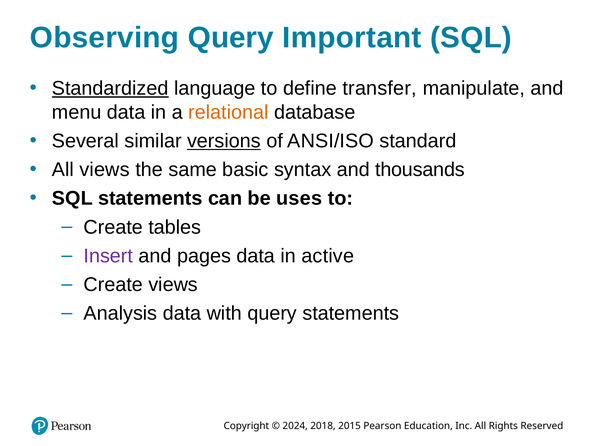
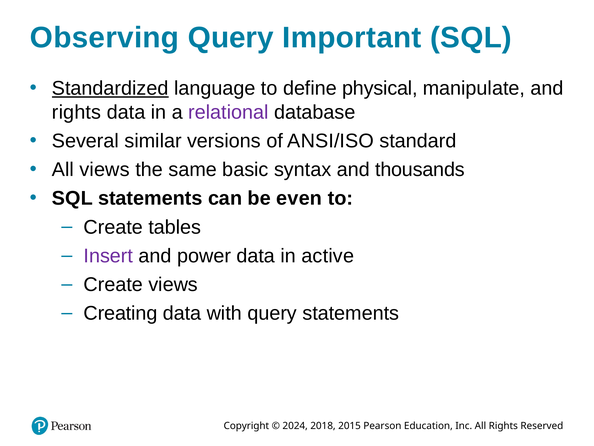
transfer: transfer -> physical (380, 88)
menu: menu -> rights (77, 112)
relational colour: orange -> purple (228, 112)
versions underline: present -> none (224, 141)
uses: uses -> even (299, 198)
pages: pages -> power (204, 256)
Analysis: Analysis -> Creating (120, 313)
